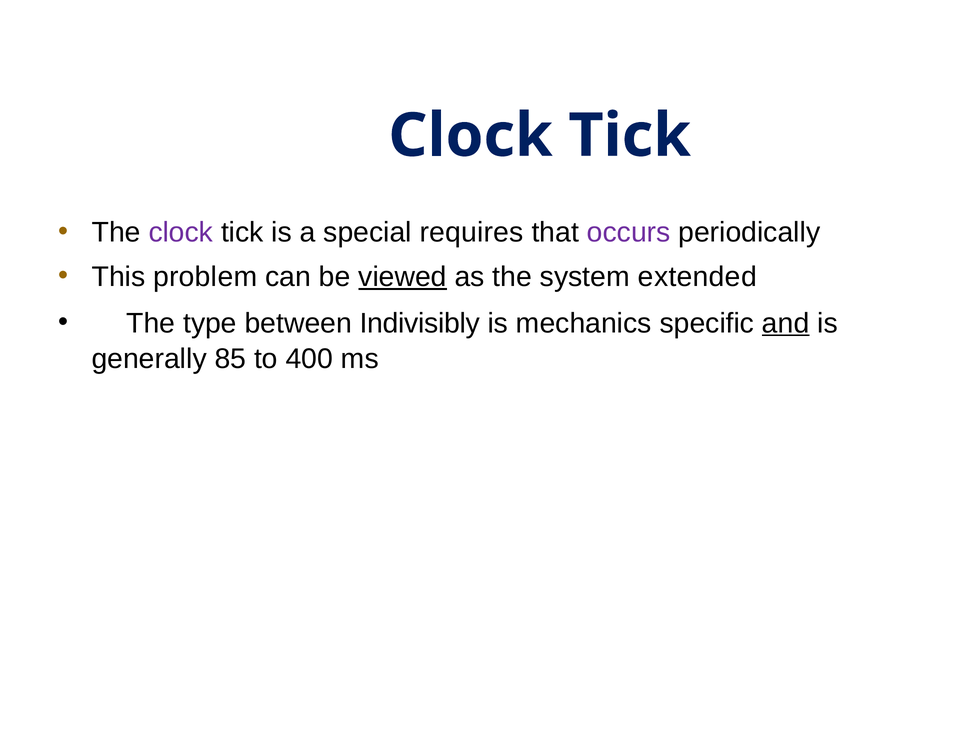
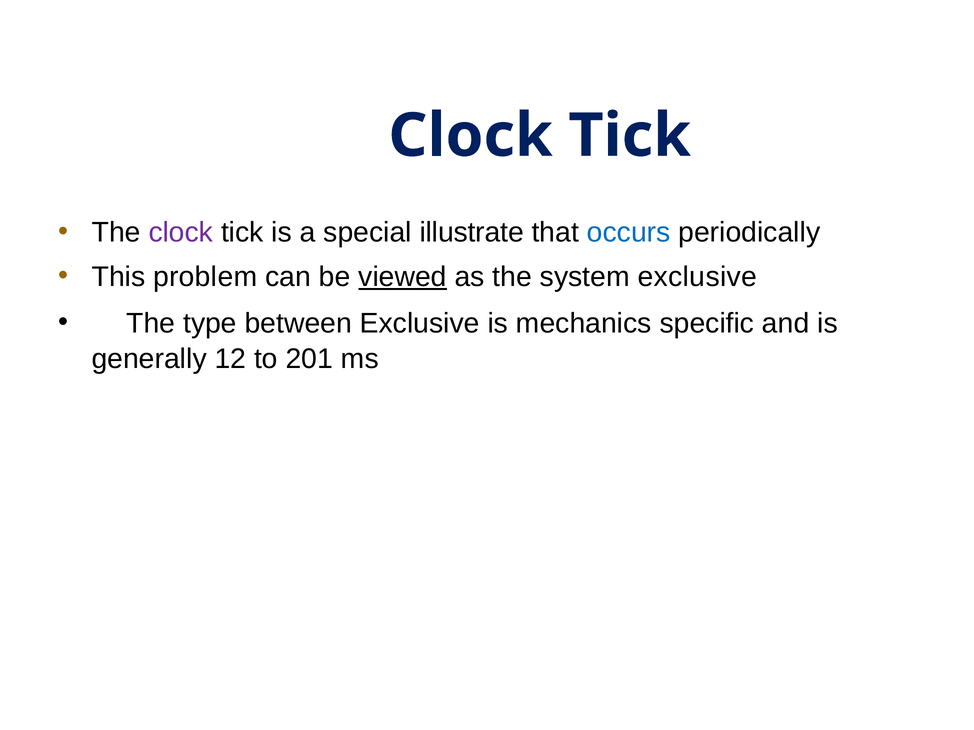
requires: requires -> illustrate (472, 233)
occurs colour: purple -> blue (629, 233)
system extended: extended -> exclusive (697, 277)
between Indivisibly: Indivisibly -> Exclusive (420, 323)
and underline: present -> none (786, 323)
85: 85 -> 12 (230, 359)
400: 400 -> 201 (309, 359)
